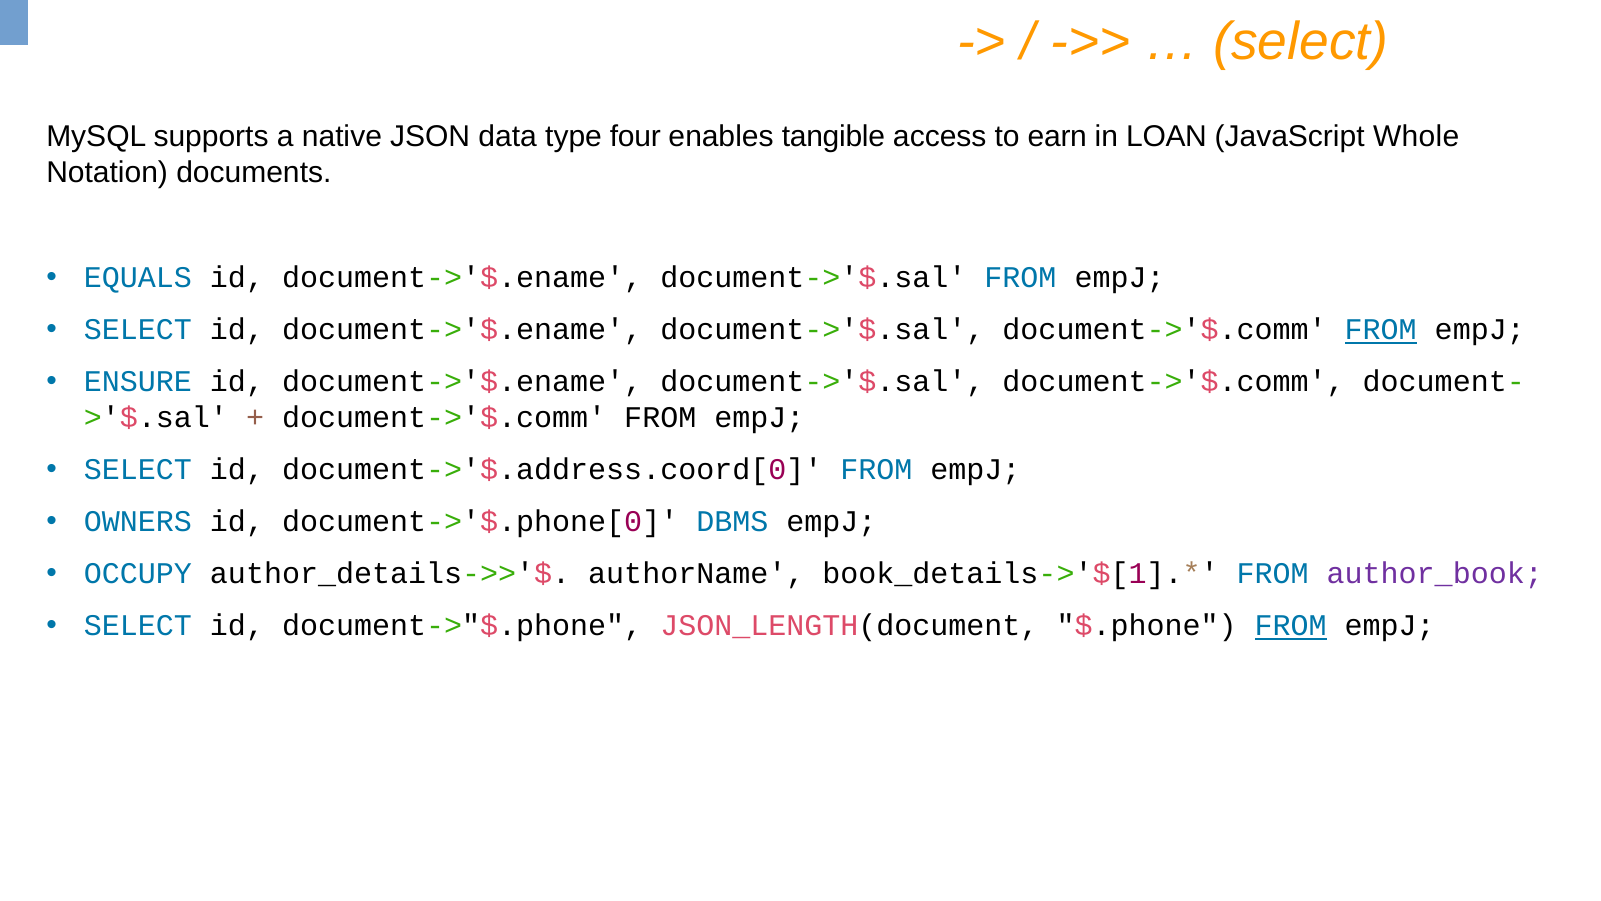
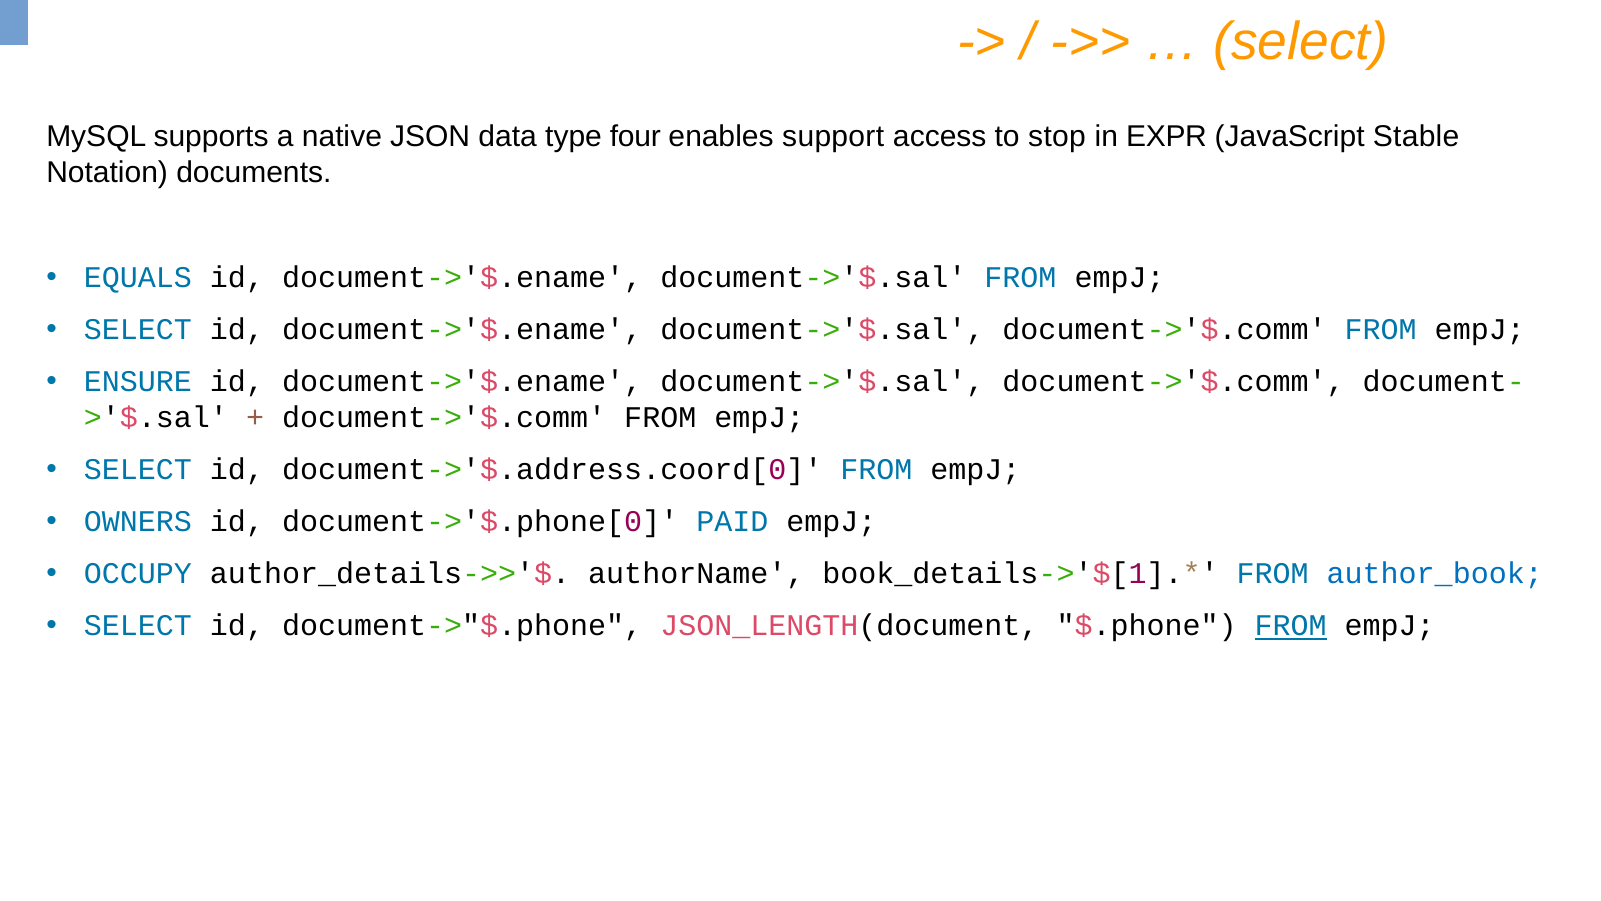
tangible: tangible -> support (833, 136)
earn: earn -> stop (1057, 136)
LOAN: LOAN -> EXPR (1167, 136)
Whole: Whole -> Stable (1416, 136)
FROM underline: present -> none (1381, 330)
DBMS: DBMS -> PAID (732, 522)
author_book colour: purple -> blue (1435, 574)
